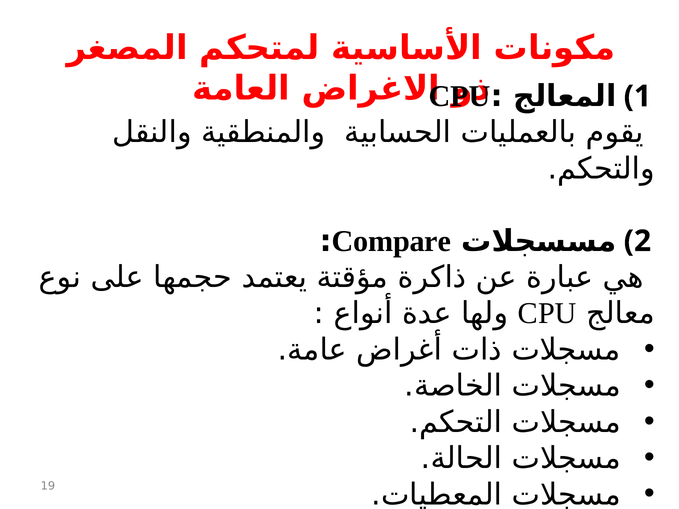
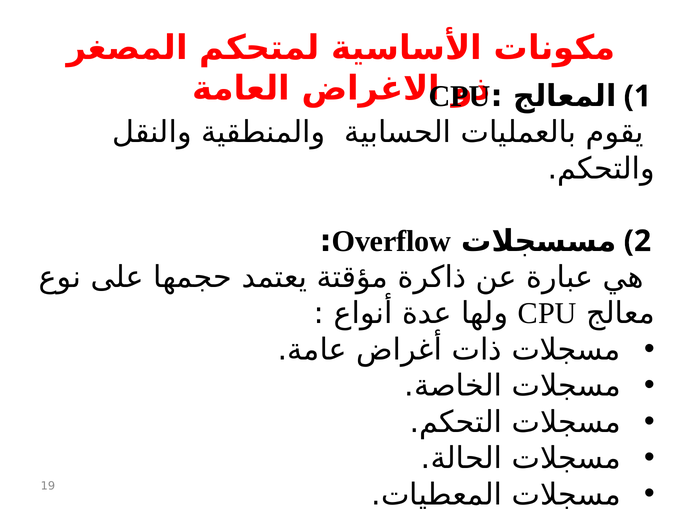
Compare: Compare -> Overflow (391, 241)
